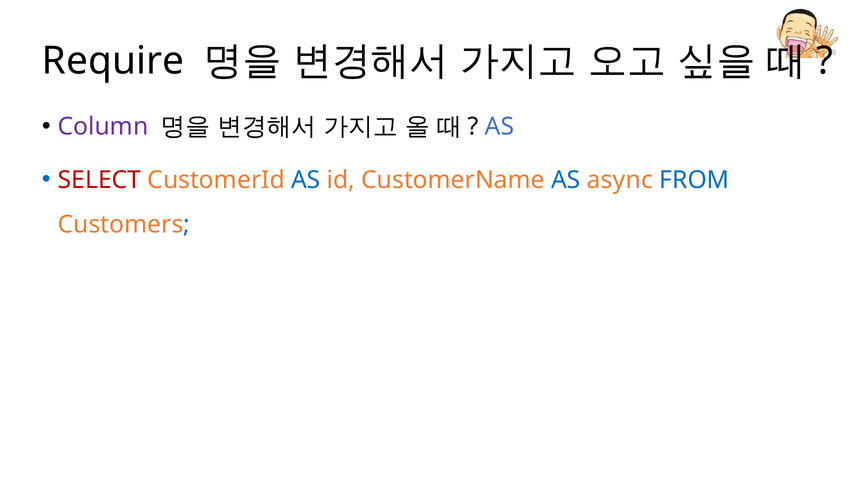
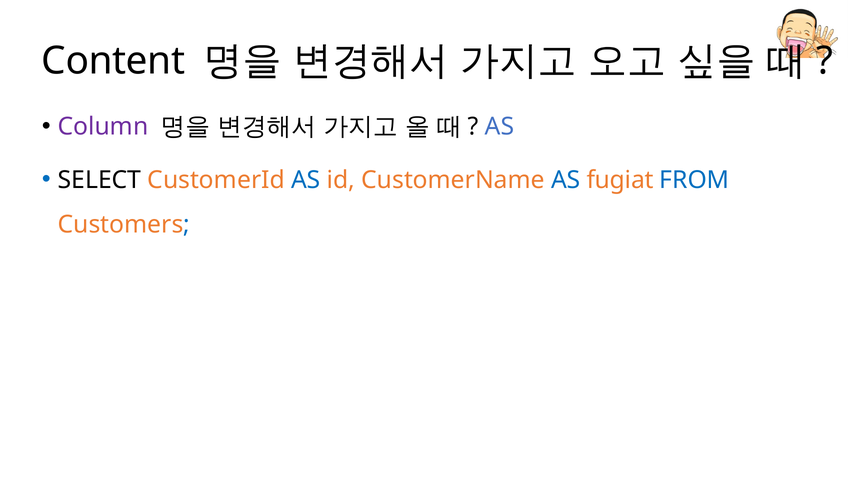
Require: Require -> Content (113, 61)
SELECT colour: red -> black (99, 180)
async: async -> fugiat (620, 180)
